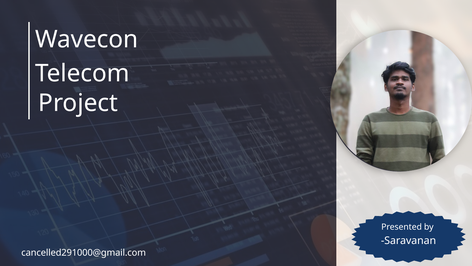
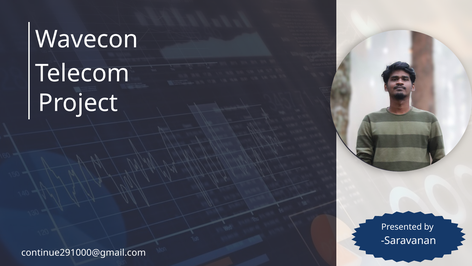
cancelled291000@gmail.com: cancelled291000@gmail.com -> continue291000@gmail.com (84, 252)
